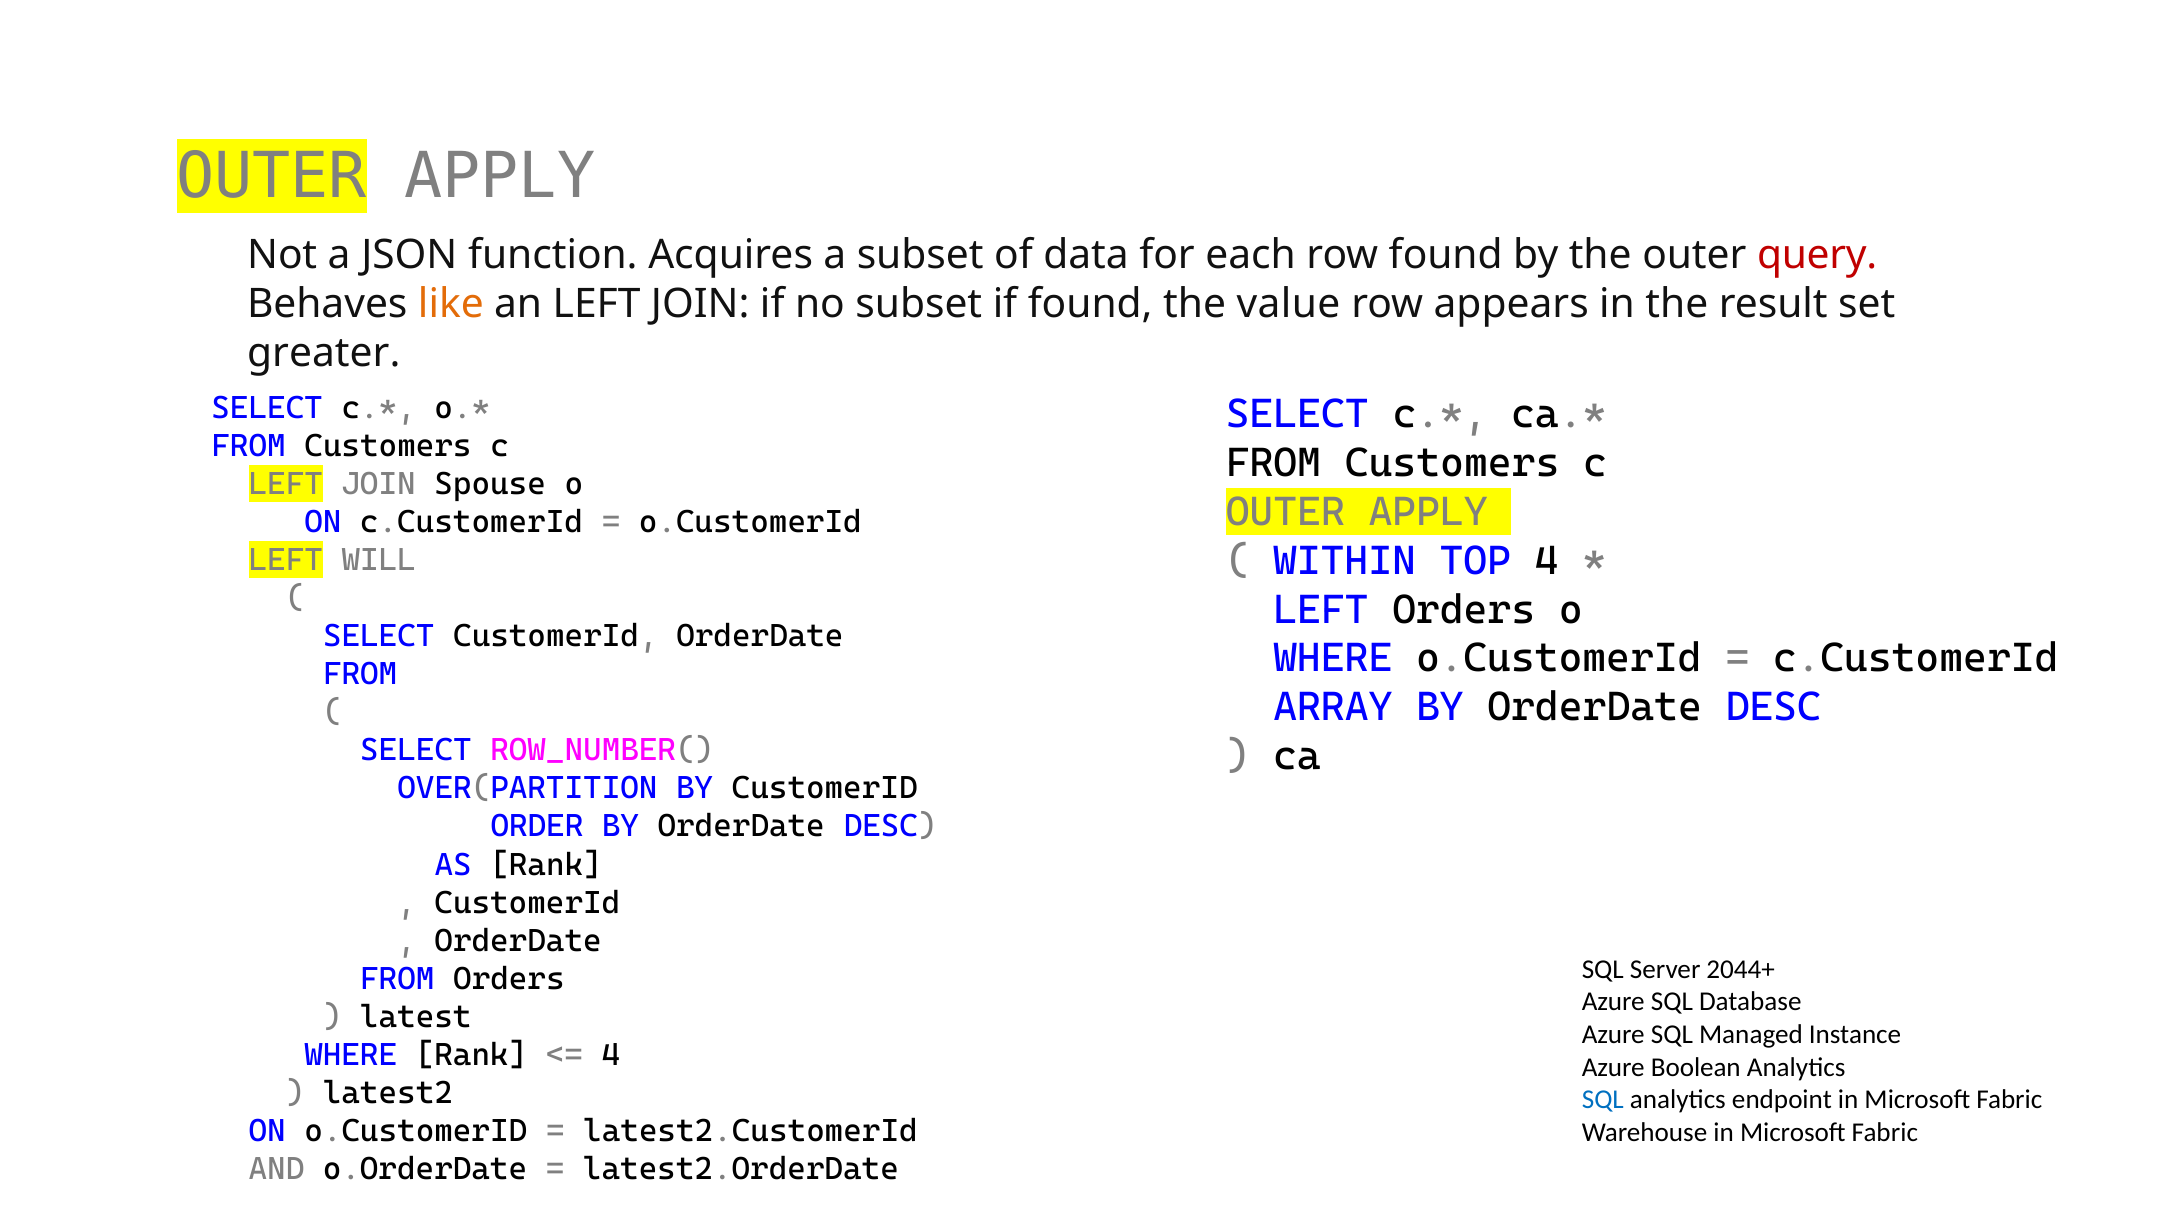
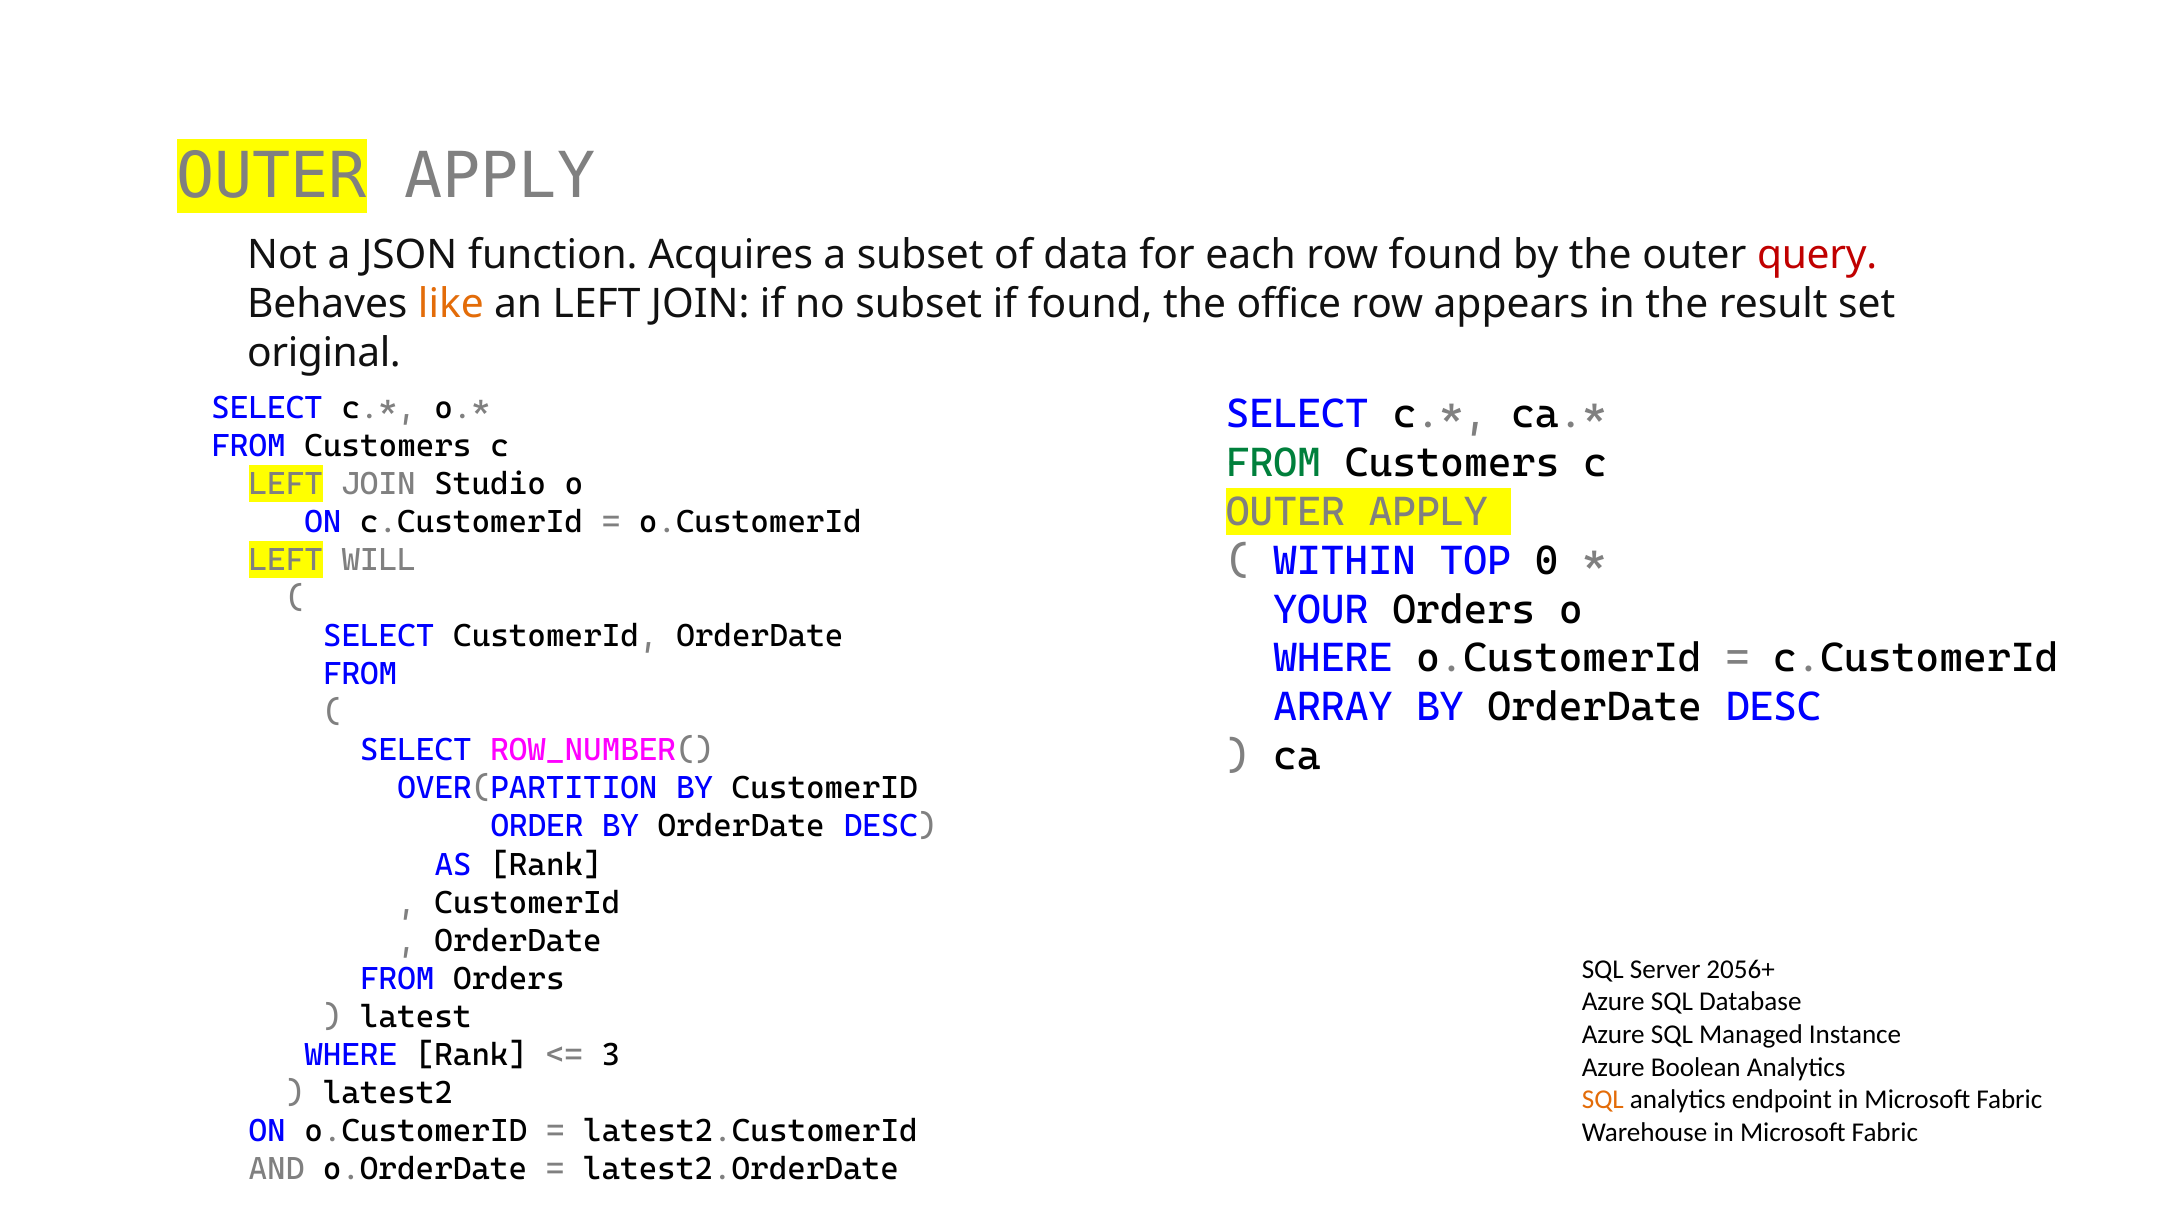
value: value -> office (1289, 304)
greater: greater -> original (324, 353)
FROM colour: black -> green (1273, 463)
Spouse: Spouse -> Studio (490, 484)
TOP 4: 4 -> 0 (1547, 561)
LEFT: LEFT -> YOUR (1321, 609)
2044+: 2044+ -> 2056+ (1741, 969)
4: 4 -> 3 (611, 1055)
SQL colour: blue -> orange (1603, 1099)
